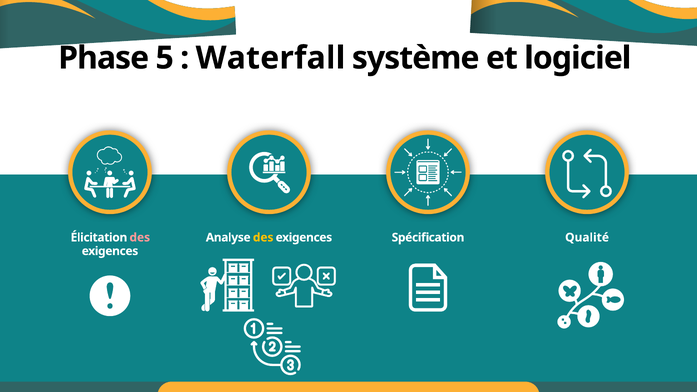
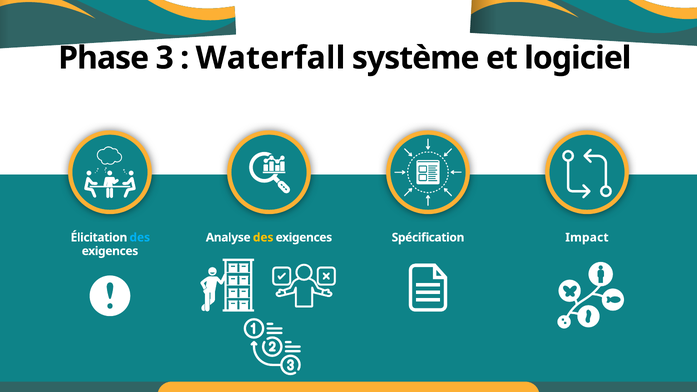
5: 5 -> 3 (165, 58)
des colour: pink -> light blue (140, 238)
Qualité: Qualité -> Impact (587, 238)
